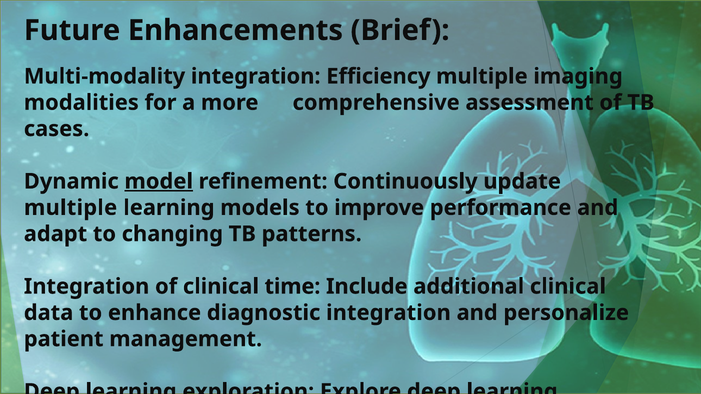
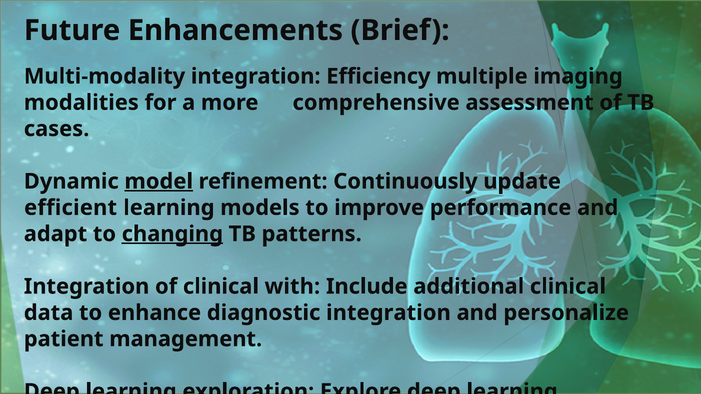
multiple: multiple -> efficient (71, 208)
changing underline: none -> present (172, 234)
time: time -> with (292, 287)
